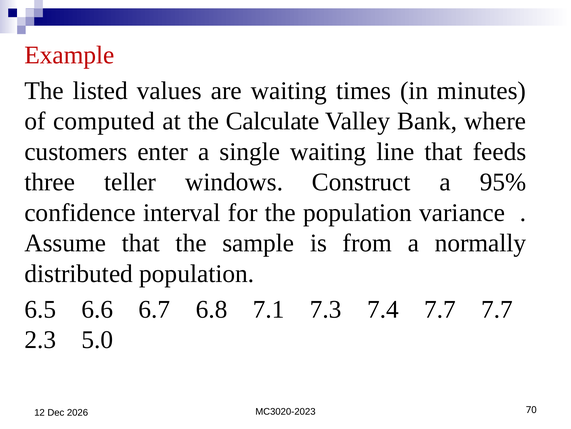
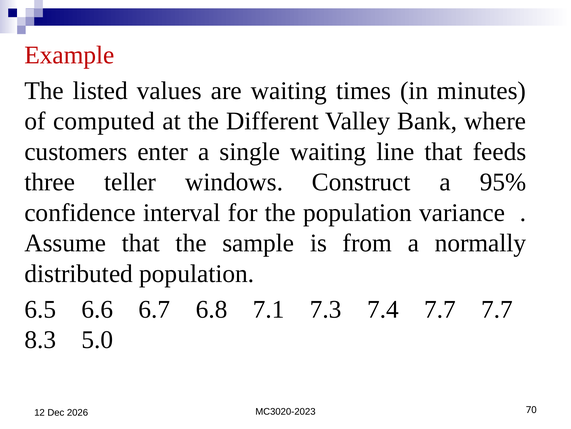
Calculate: Calculate -> Different (272, 121)
2.3: 2.3 -> 8.3 (40, 339)
